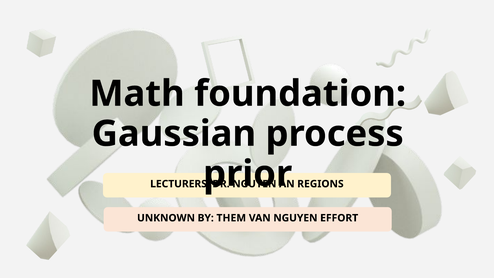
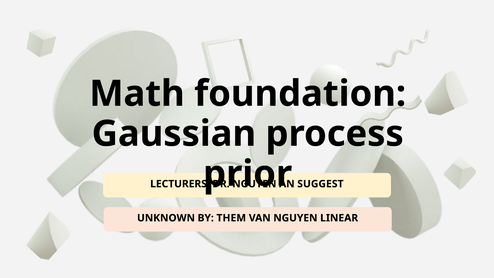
REGIONS: REGIONS -> SUGGEST (320, 184)
EFFORT: EFFORT -> LINEAR (339, 218)
